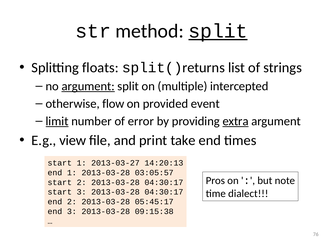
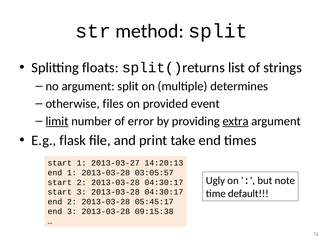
split underline: present -> none (218, 31)
argument underline: present -> none (88, 86)
intercepted: intercepted -> determines (239, 86)
flow: flow -> files (113, 104)
view: view -> flask (73, 141)
Pros: Pros -> Ugly (215, 181)
dialect: dialect -> default (248, 194)
